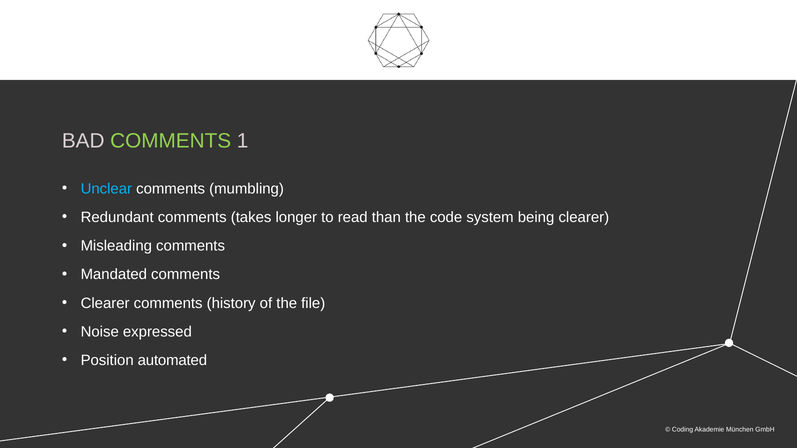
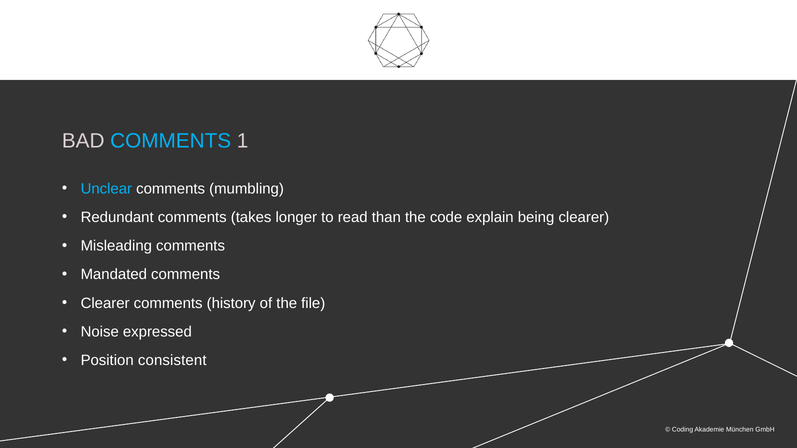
COMMENTS colour: light green -> light blue (171, 141)
system: system -> explain (490, 217)
automated: automated -> consistent (172, 361)
